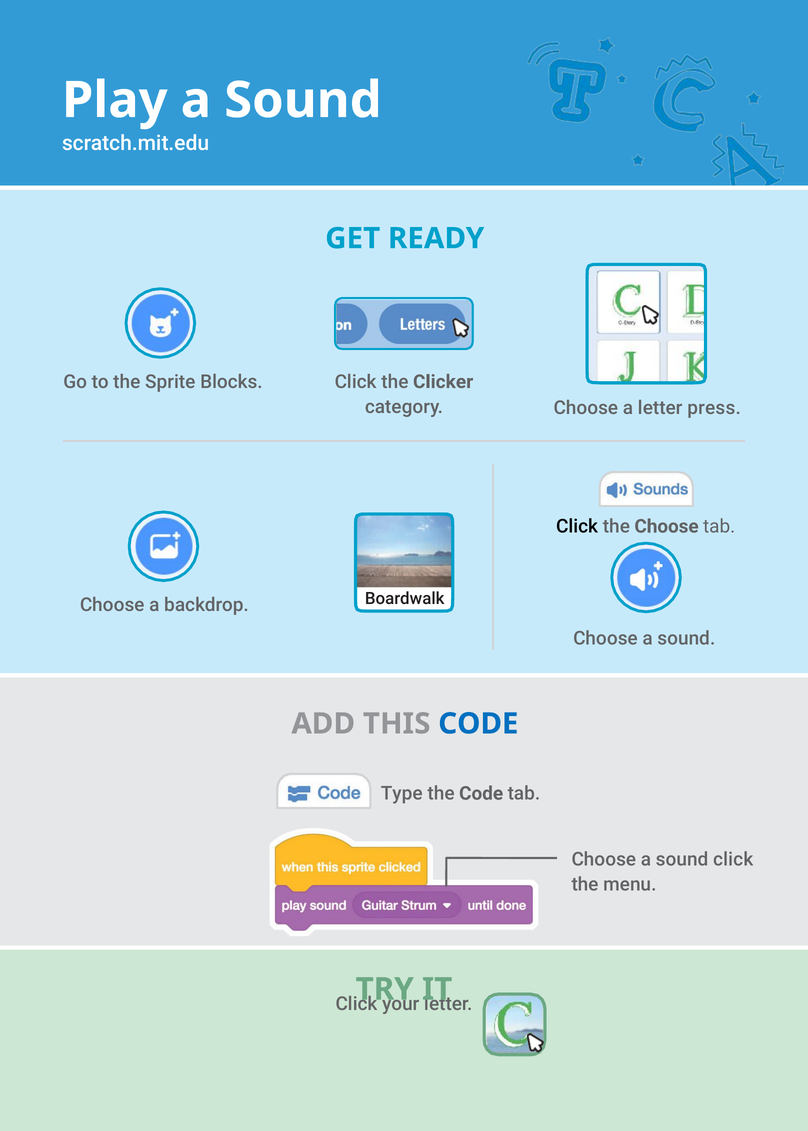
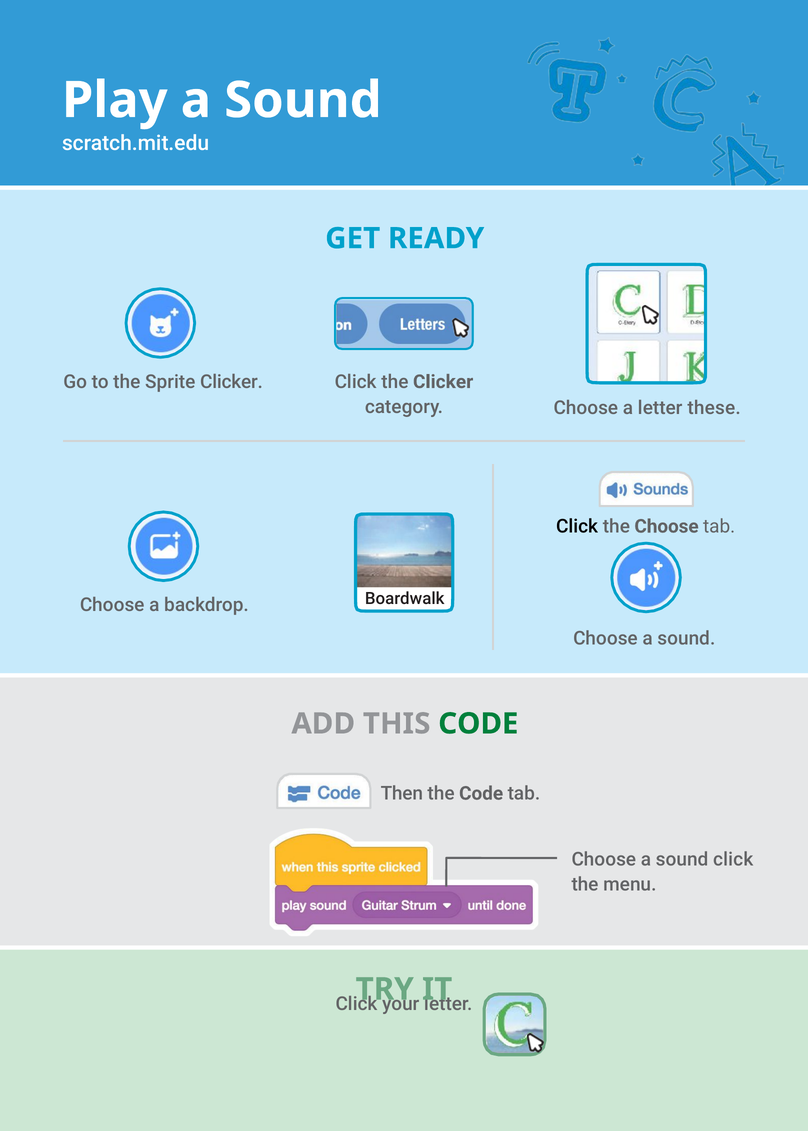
Sprite Blocks: Blocks -> Clicker (231, 382)
press: press -> these (714, 408)
CODE colour: blue -> green (478, 724)
Type: Type -> Then (402, 794)
